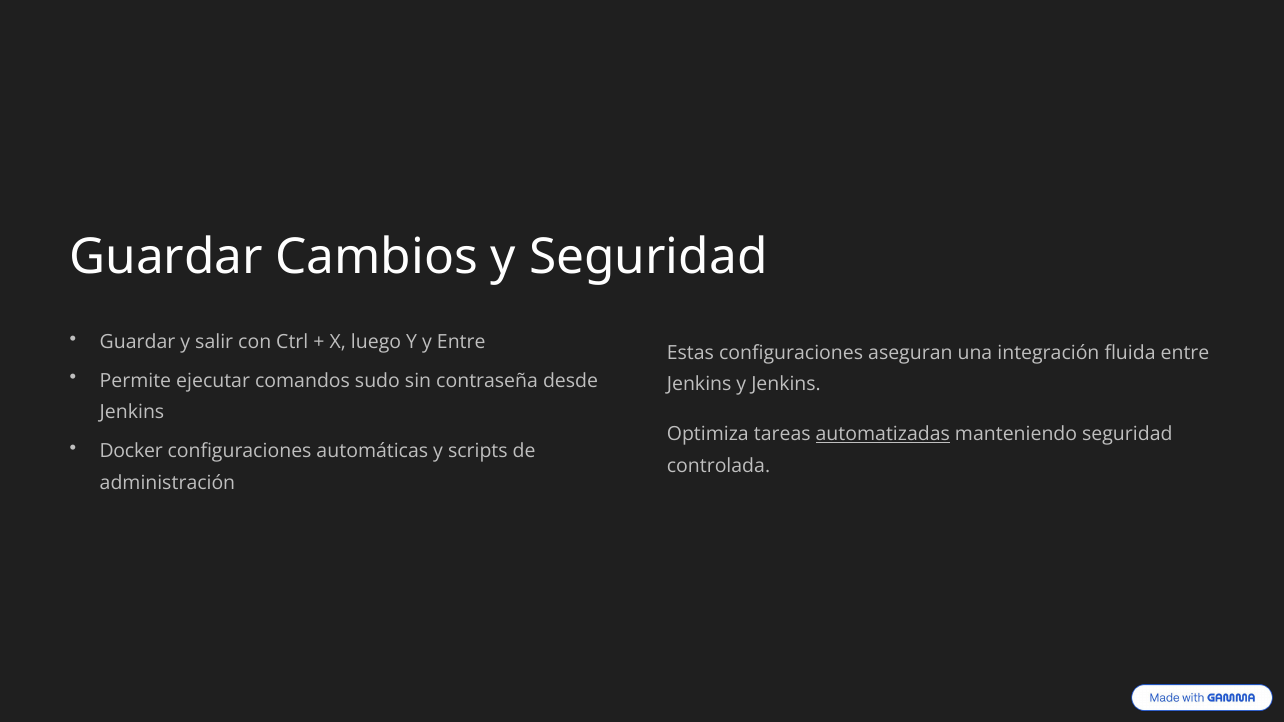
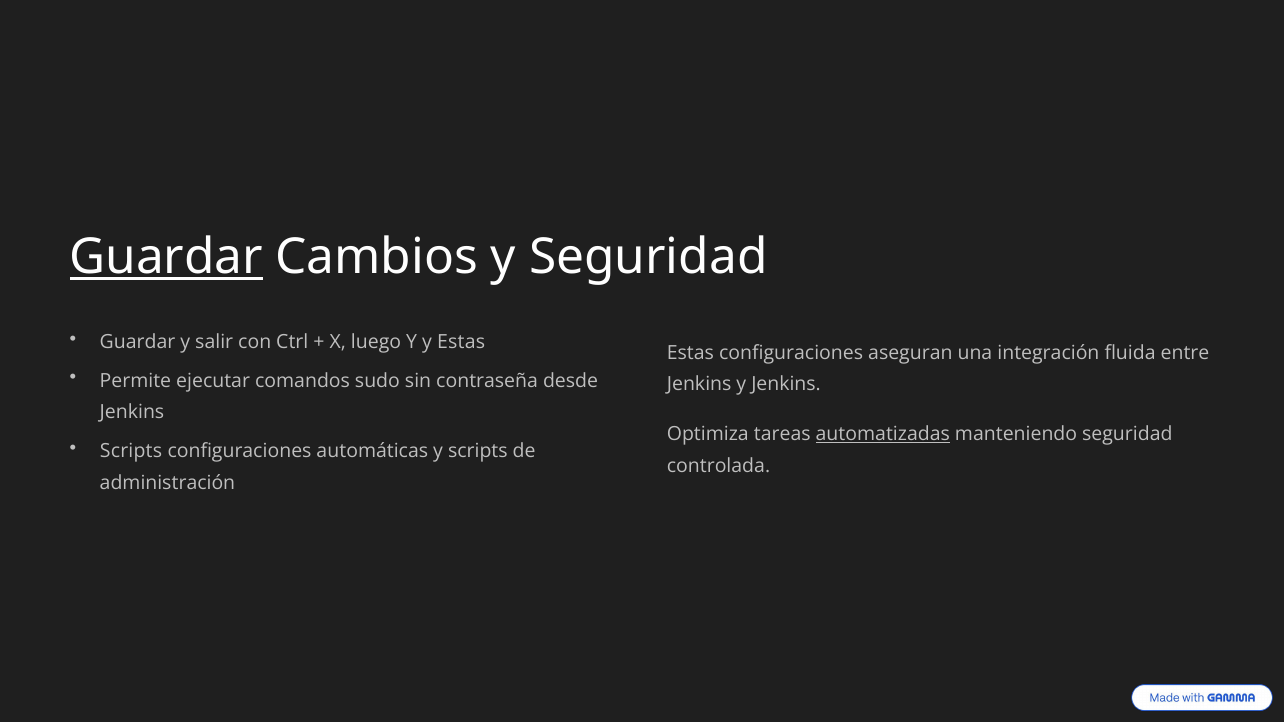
Guardar underline: none -> present (166, 257)
y Entre: Entre -> Estas (461, 342)
Docker: Docker -> Scripts (131, 451)
